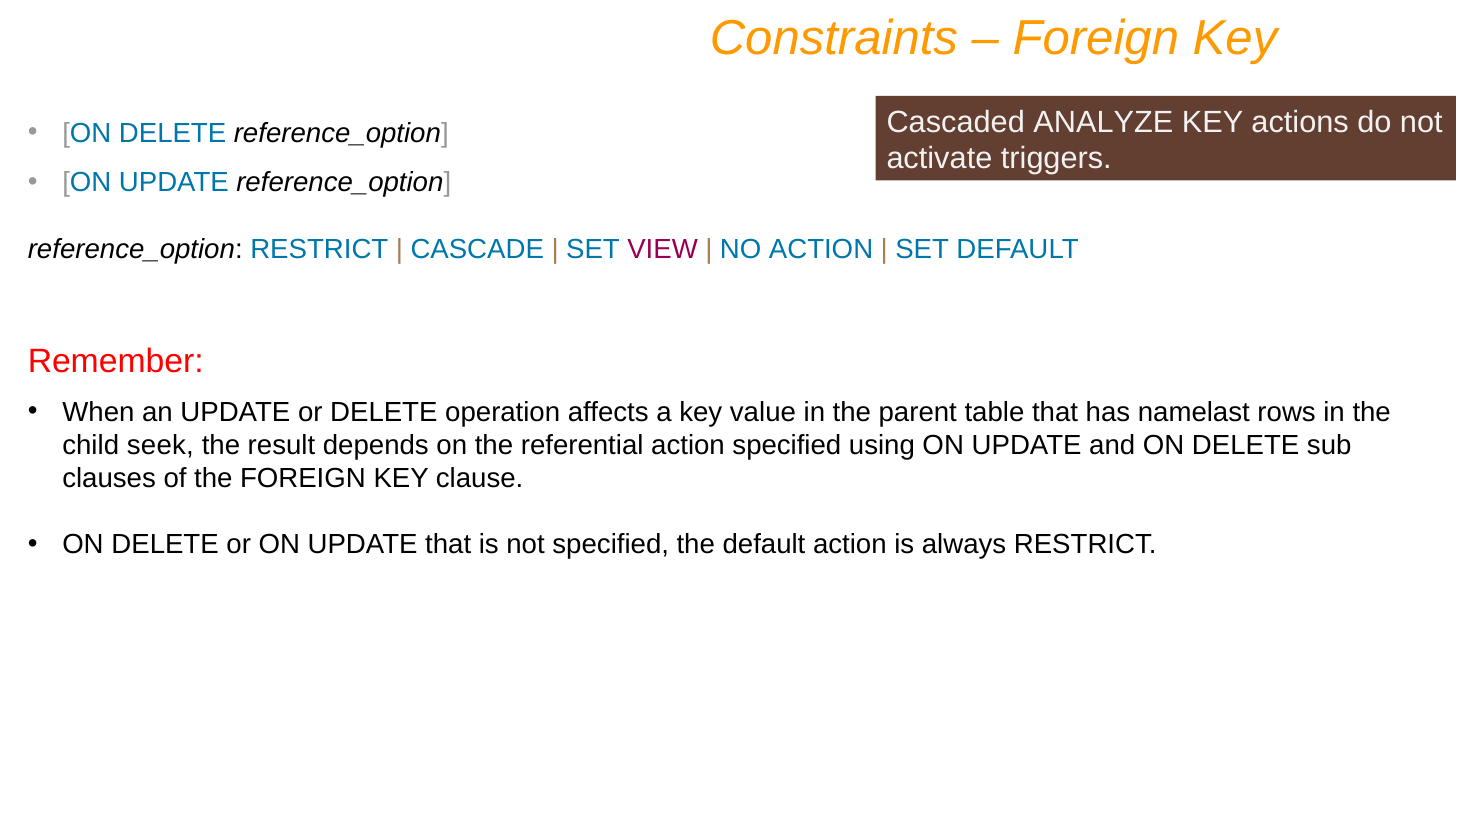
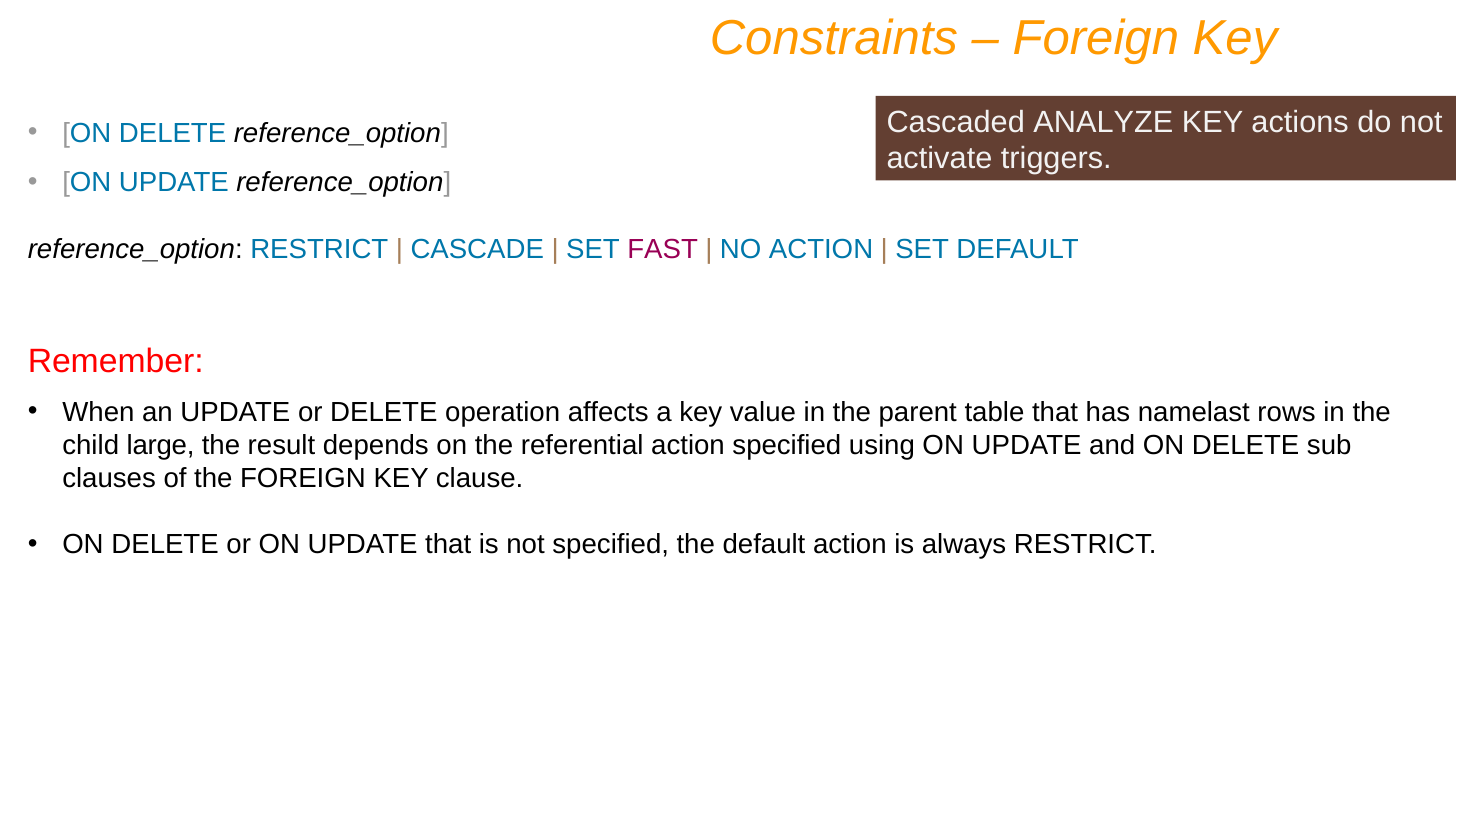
VIEW: VIEW -> FAST (663, 249)
seek: seek -> large (161, 446)
